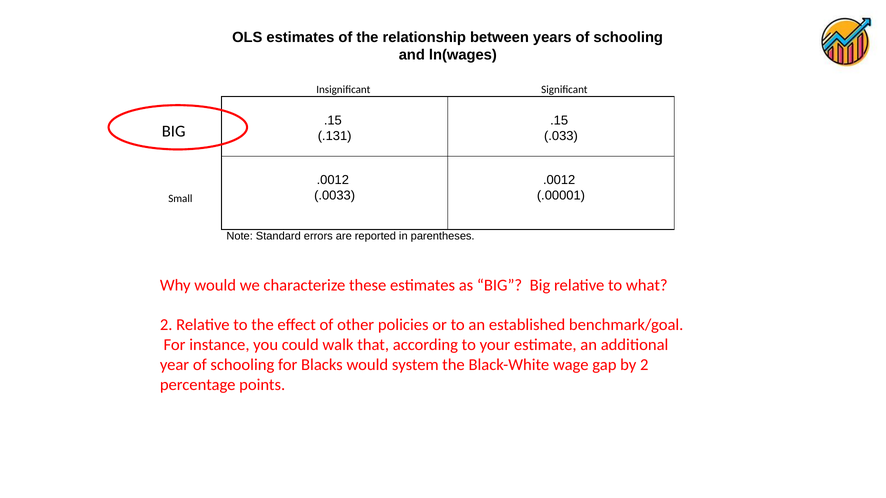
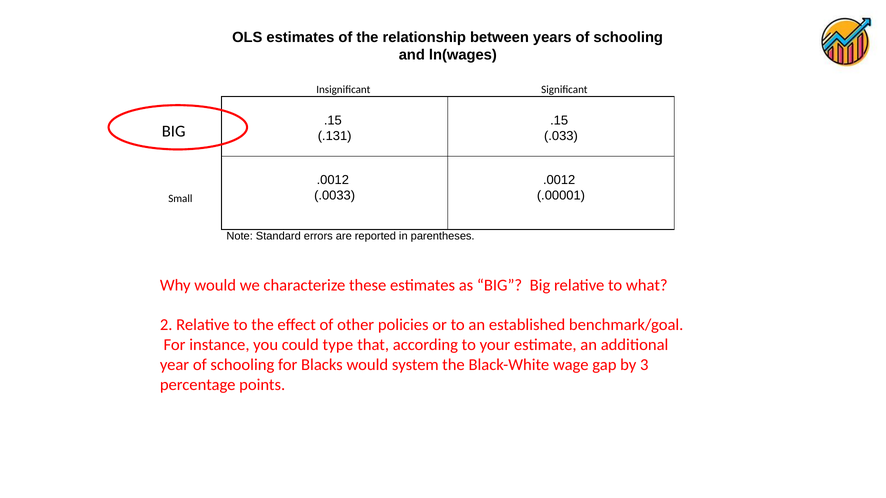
walk: walk -> type (338, 345)
by 2: 2 -> 3 (644, 365)
